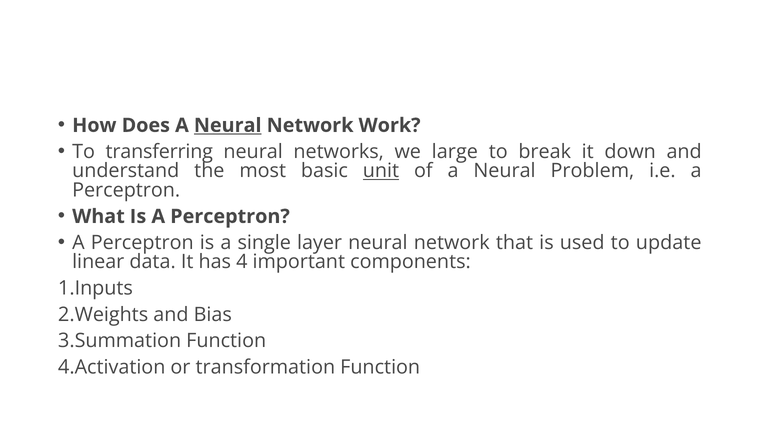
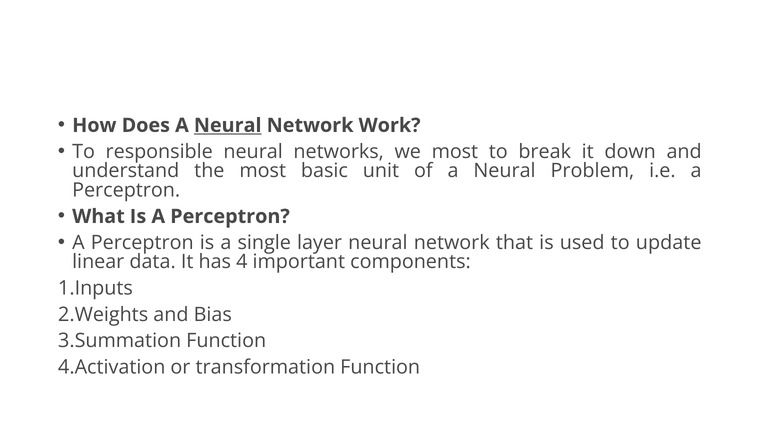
transferring: transferring -> responsible (159, 152)
we large: large -> most (455, 152)
unit underline: present -> none (381, 171)
